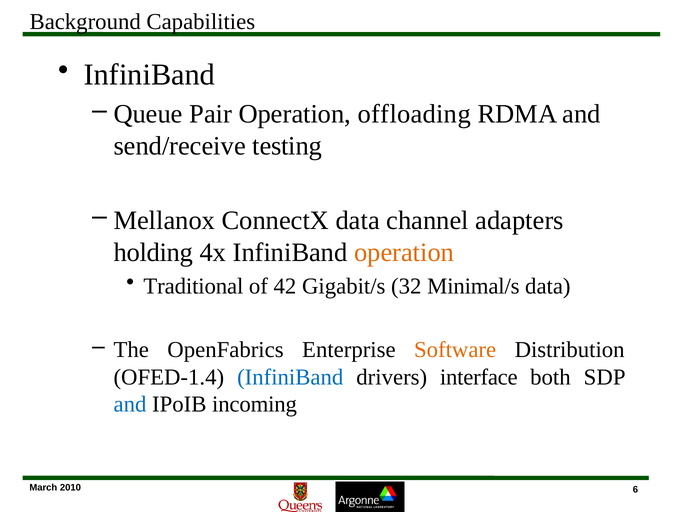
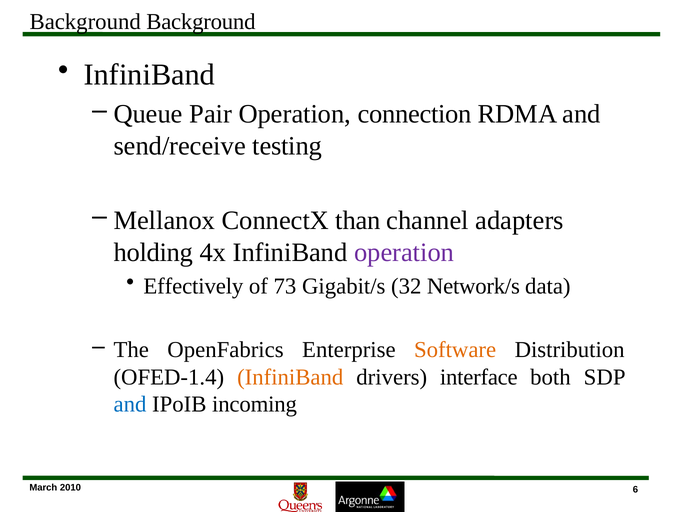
Background Capabilities: Capabilities -> Background (201, 21)
offloading: offloading -> connection (415, 114)
ConnectX data: data -> than (358, 221)
operation colour: orange -> purple (404, 252)
Traditional: Traditional -> Effectively (193, 286)
42: 42 -> 73 (285, 286)
Minimal/s: Minimal/s -> Network/s (473, 286)
InfiniBand colour: blue -> orange (290, 377)
